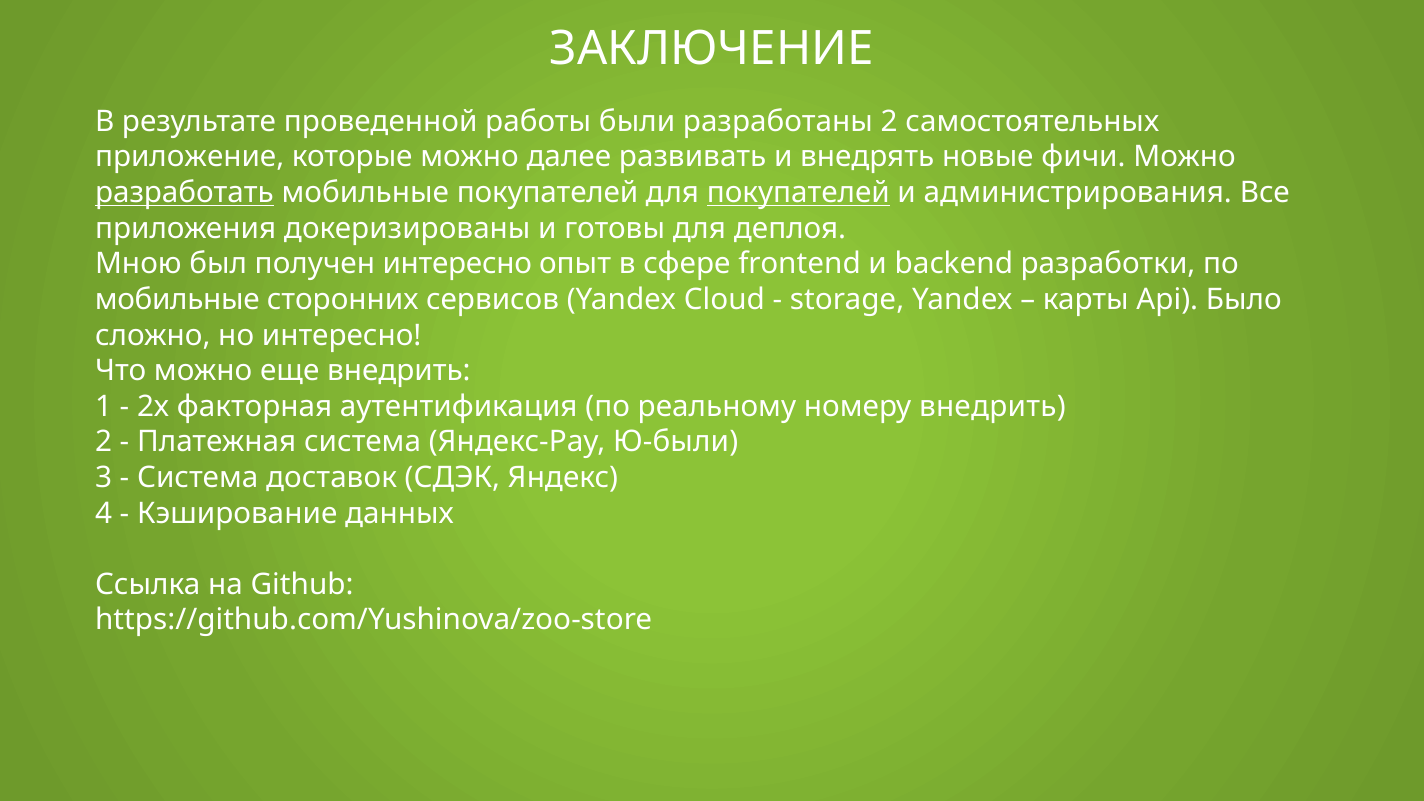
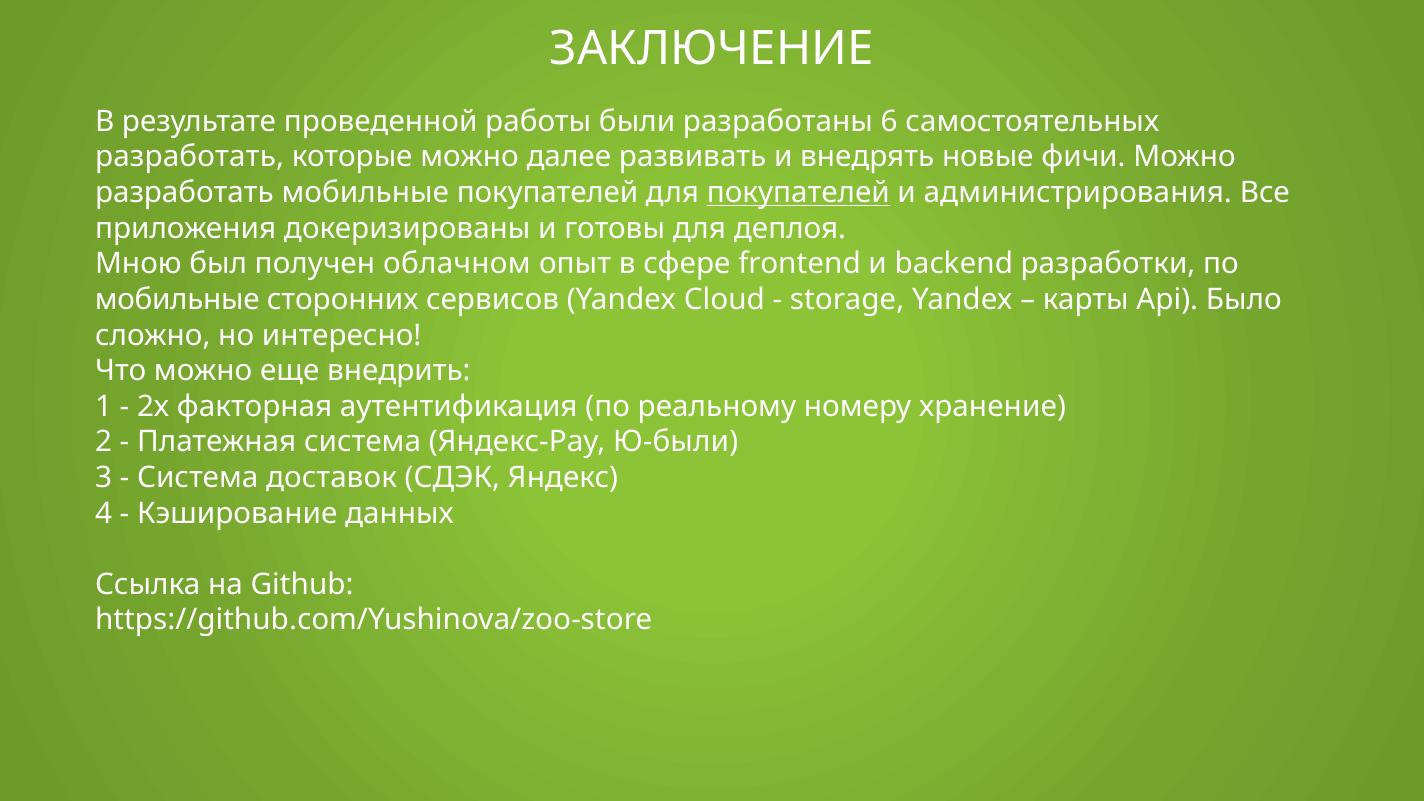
разработаны 2: 2 -> 6 (889, 122)
приложение: приложение -> разработать (190, 157)
разработать underline: present -> none (184, 193)
получен интересно: интересно -> облачном (457, 264)
номеру внедрить: внедрить -> хранение (992, 406)
